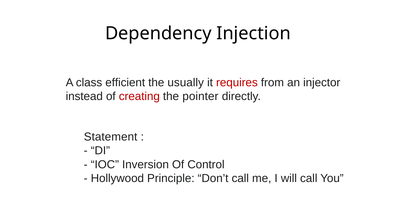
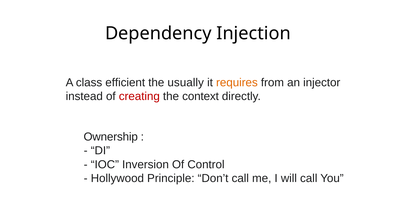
requires colour: red -> orange (237, 82)
pointer: pointer -> context (201, 96)
Statement: Statement -> Ownership (111, 137)
